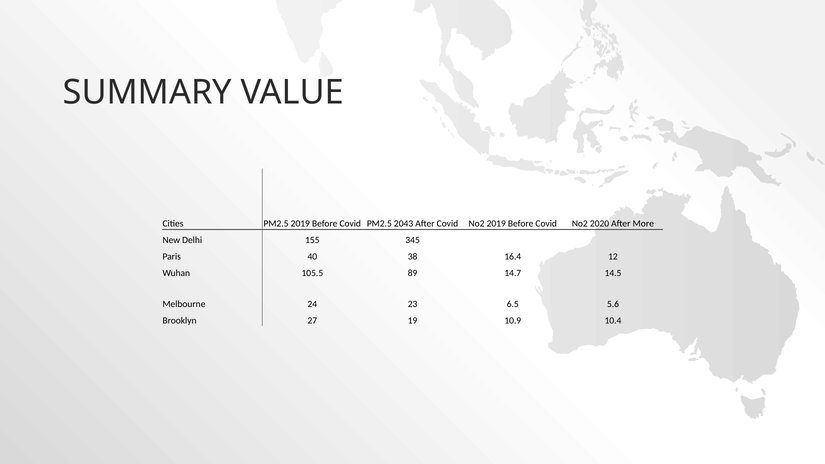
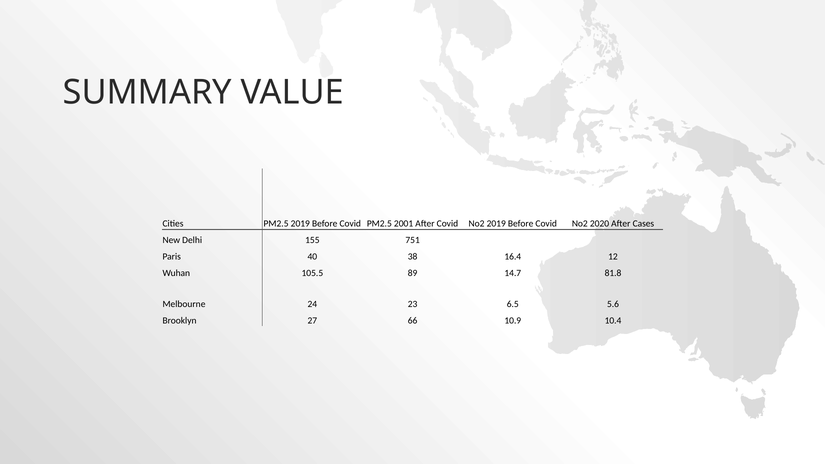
2043: 2043 -> 2001 (404, 224)
More: More -> Cases (643, 224)
345: 345 -> 751 (413, 240)
14.5: 14.5 -> 81.8 (613, 273)
19: 19 -> 66 (413, 321)
